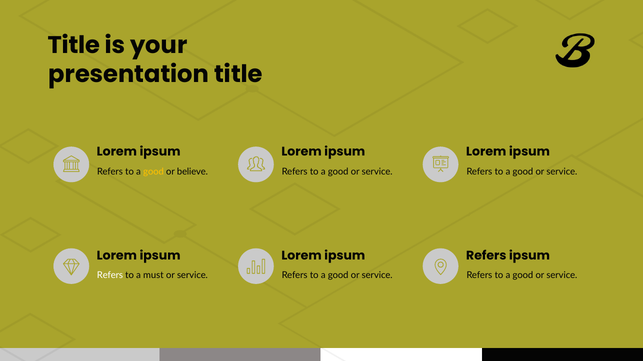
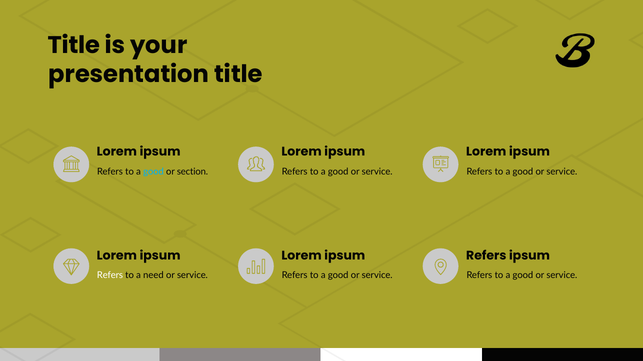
good colour: yellow -> light blue (154, 172)
believe: believe -> section (192, 172)
must: must -> need (153, 276)
